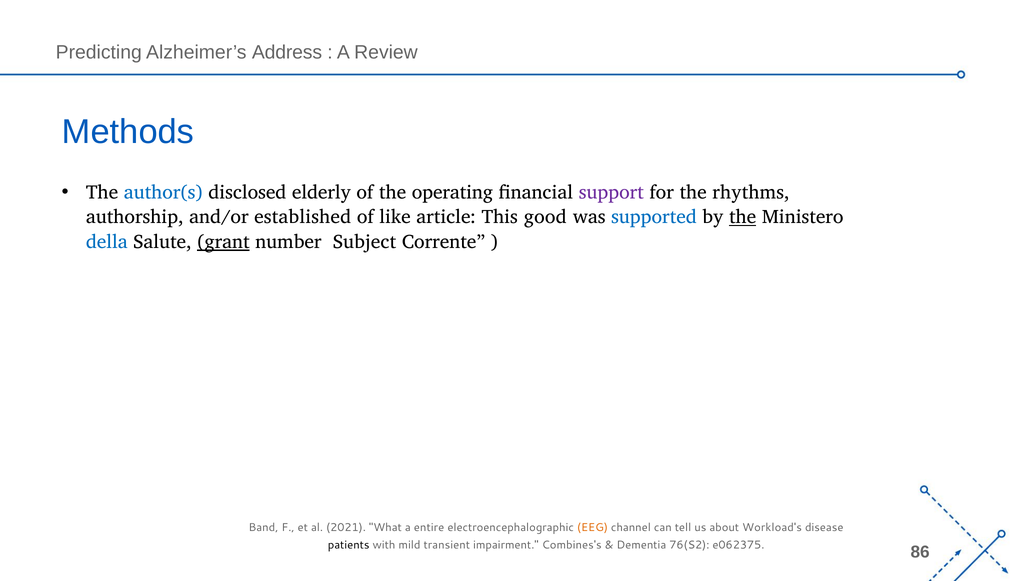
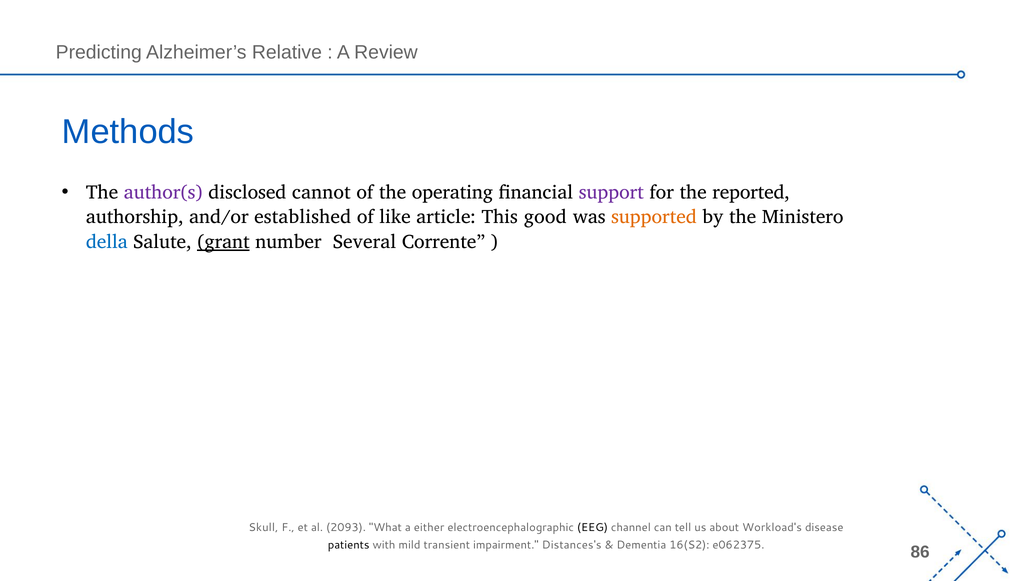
Address: Address -> Relative (287, 52)
author(s colour: blue -> purple (163, 192)
elderly: elderly -> cannot (321, 192)
rhythms: rhythms -> reported (751, 192)
supported colour: blue -> orange (654, 217)
the underline: present -> none (743, 217)
Subject: Subject -> Several (365, 242)
Band: Band -> Skull (263, 528)
2021: 2021 -> 2093 (346, 528)
entire: entire -> either (429, 528)
EEG colour: orange -> black (592, 528)
Combines's: Combines's -> Distances's (572, 546)
76(S2: 76(S2 -> 16(S2 (689, 546)
